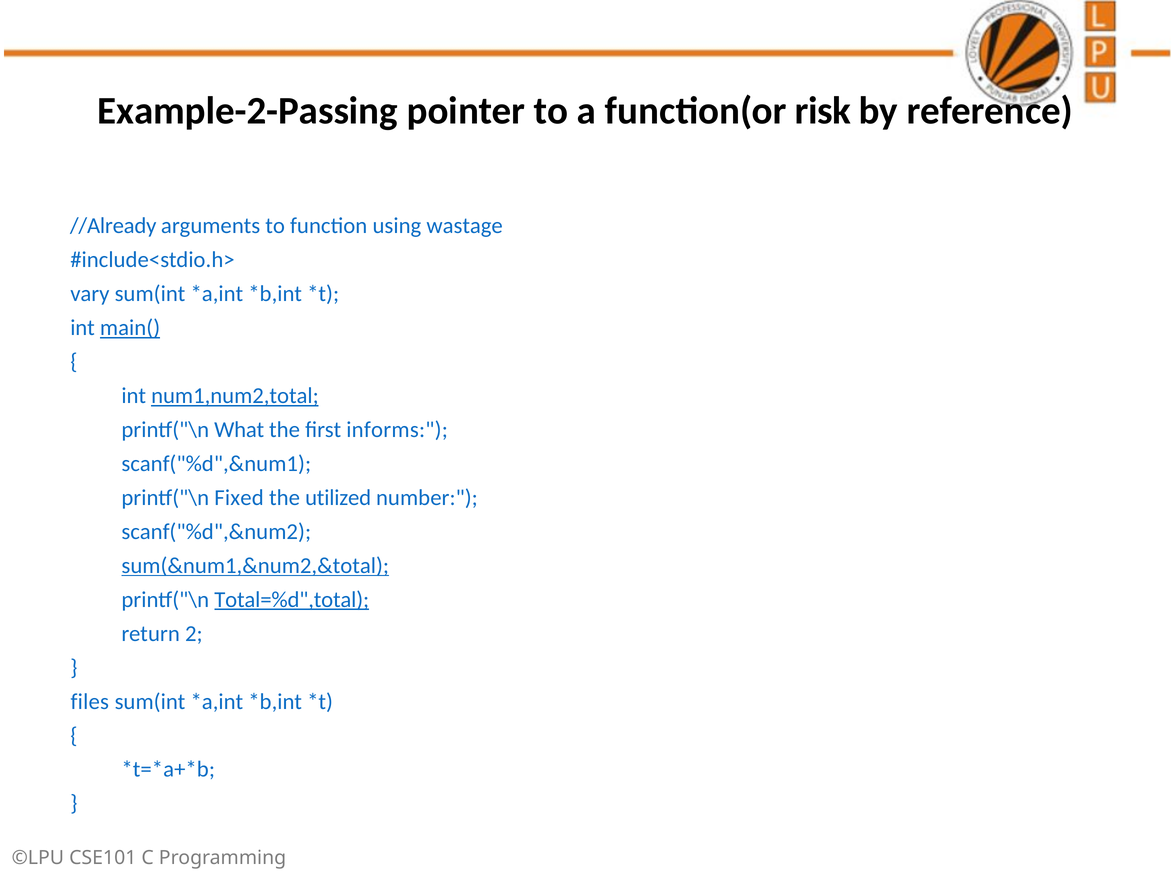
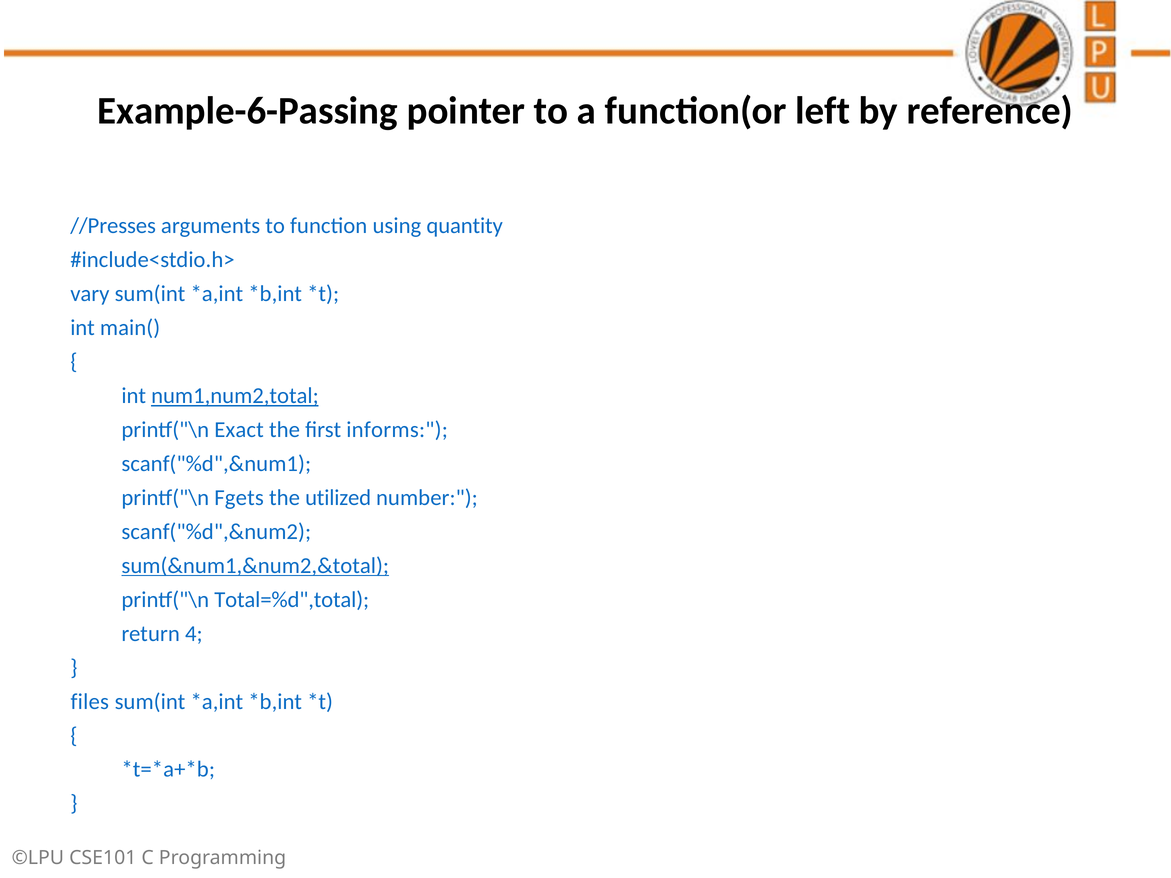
Example-2-Passing: Example-2-Passing -> Example-6-Passing (248, 111)
risk: risk -> left (823, 111)
//Already: //Already -> //Presses (113, 226)
wastage: wastage -> quantity (465, 226)
main( underline: present -> none (130, 328)
What: What -> Exact (239, 430)
Fixed: Fixed -> Fgets (239, 498)
Total=%d",total underline: present -> none (292, 600)
2: 2 -> 4 (194, 634)
